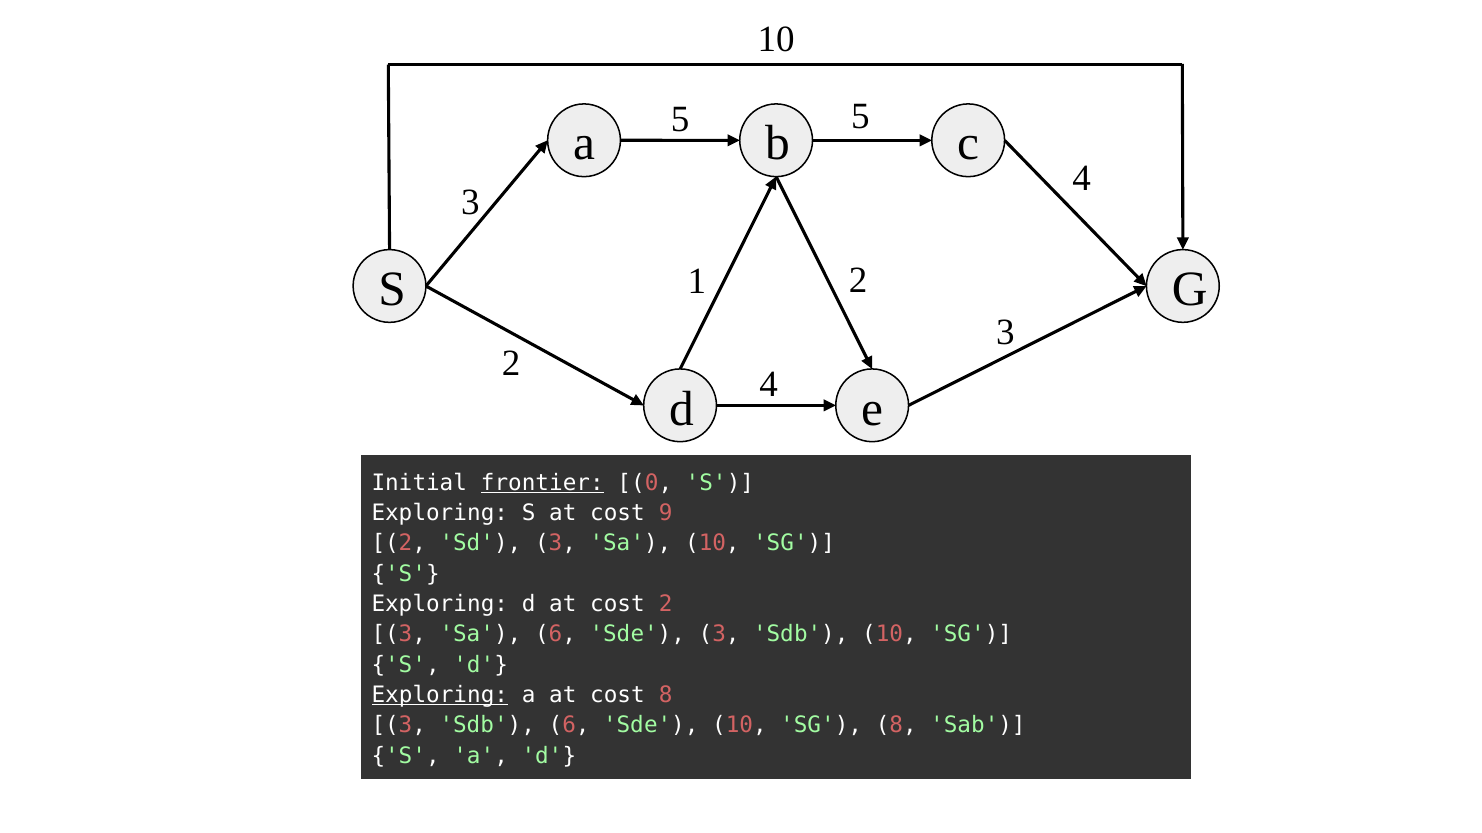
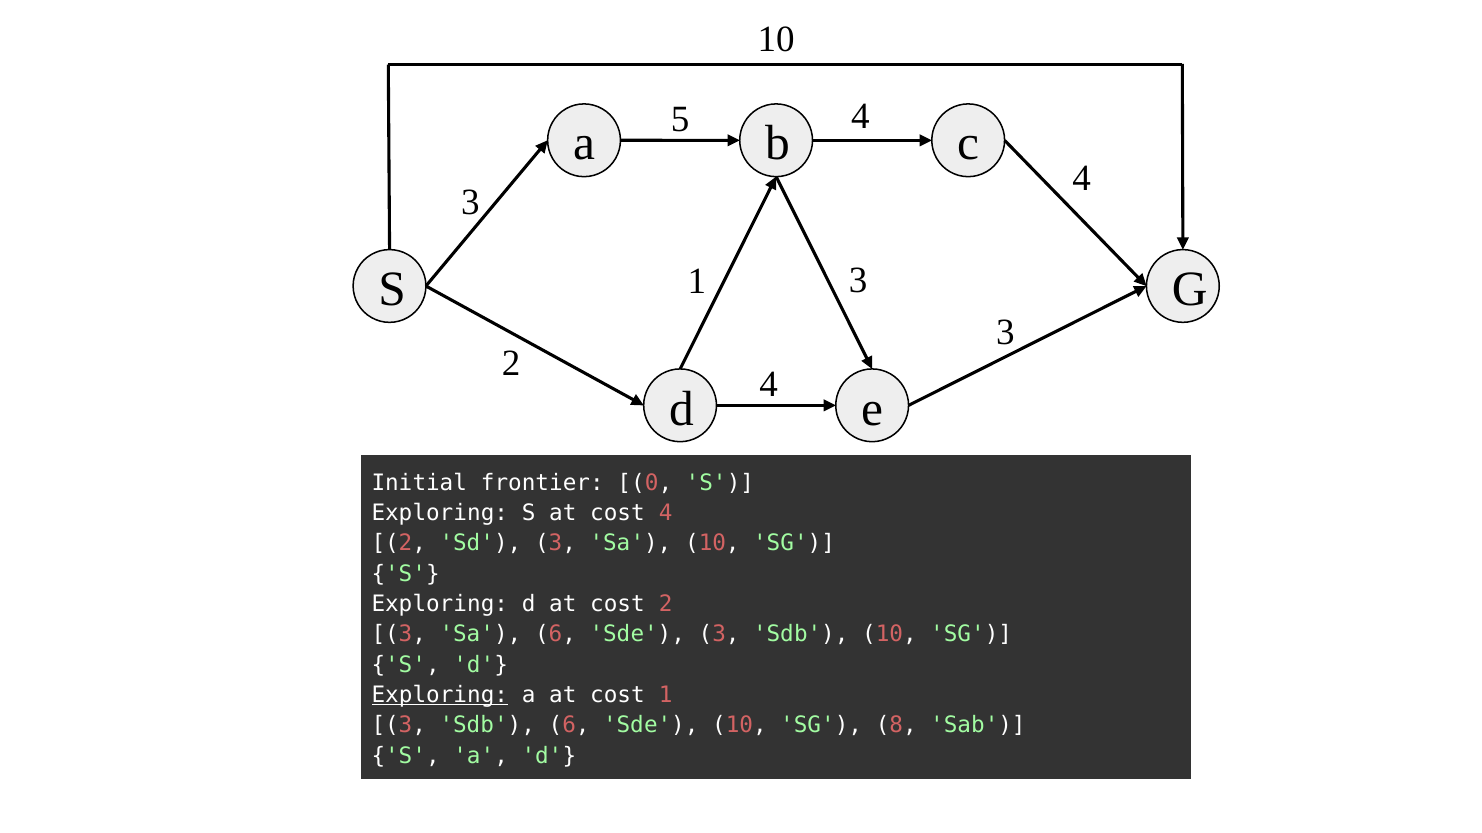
5 5: 5 -> 4 (860, 117)
2: 2 -> 3 (858, 281)
frontier underline: present -> none (542, 483)
cost 9: 9 -> 4 (666, 514)
cost 8: 8 -> 1 (666, 696)
